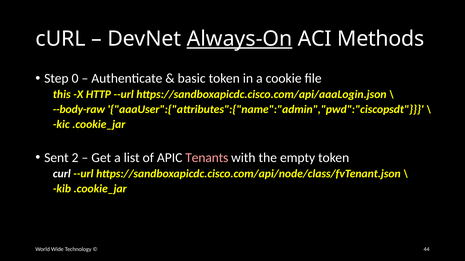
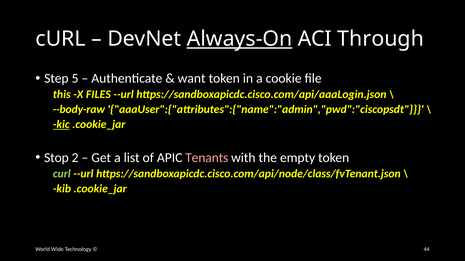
Methods: Methods -> Through (381, 39)
0: 0 -> 5 (75, 79)
basic: basic -> want (192, 79)
HTTP: HTTP -> FILES (98, 95)
kic underline: none -> present (61, 125)
Sent: Sent -> Stop (56, 158)
curl colour: white -> light green (62, 174)
